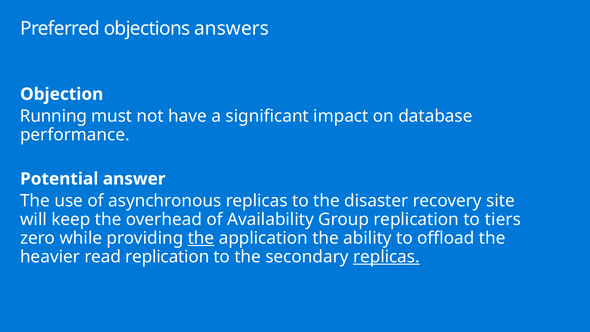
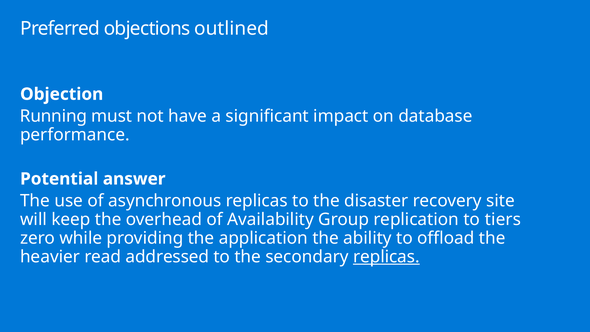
answers: answers -> outlined (232, 29)
the underline: present -> none (201, 238)
read replication: replication -> addressed (167, 257)
